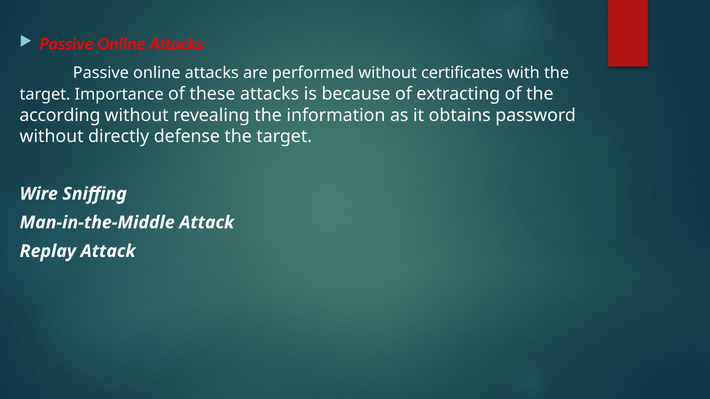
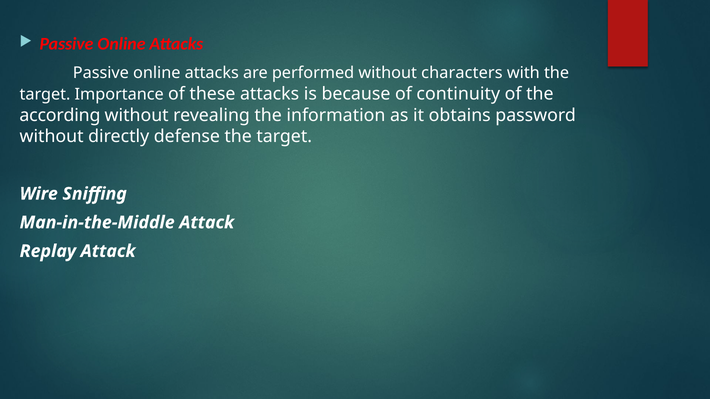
certificates: certificates -> characters (462, 73)
extracting: extracting -> continuity (458, 94)
